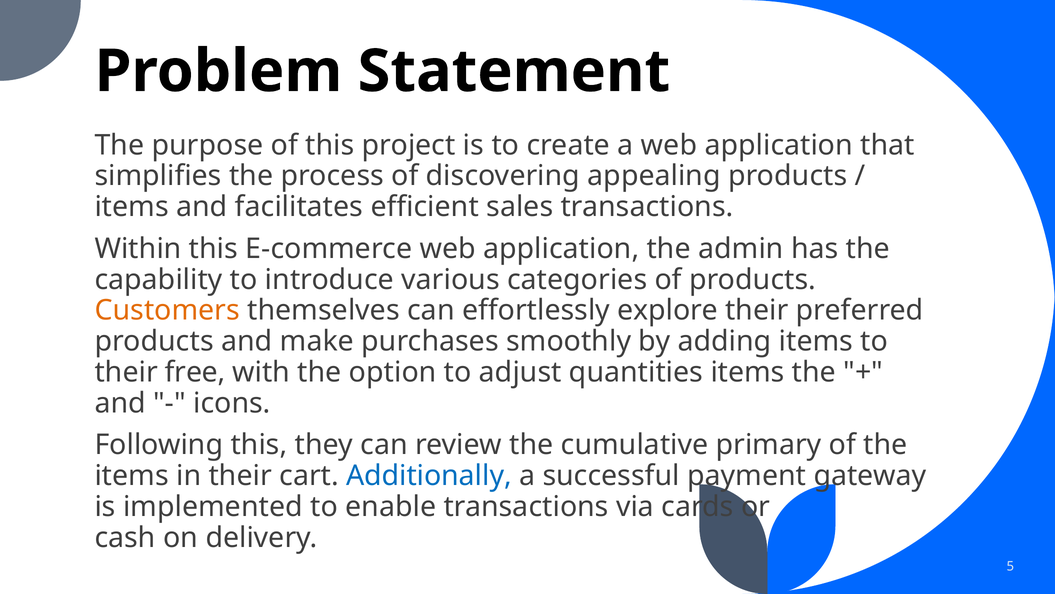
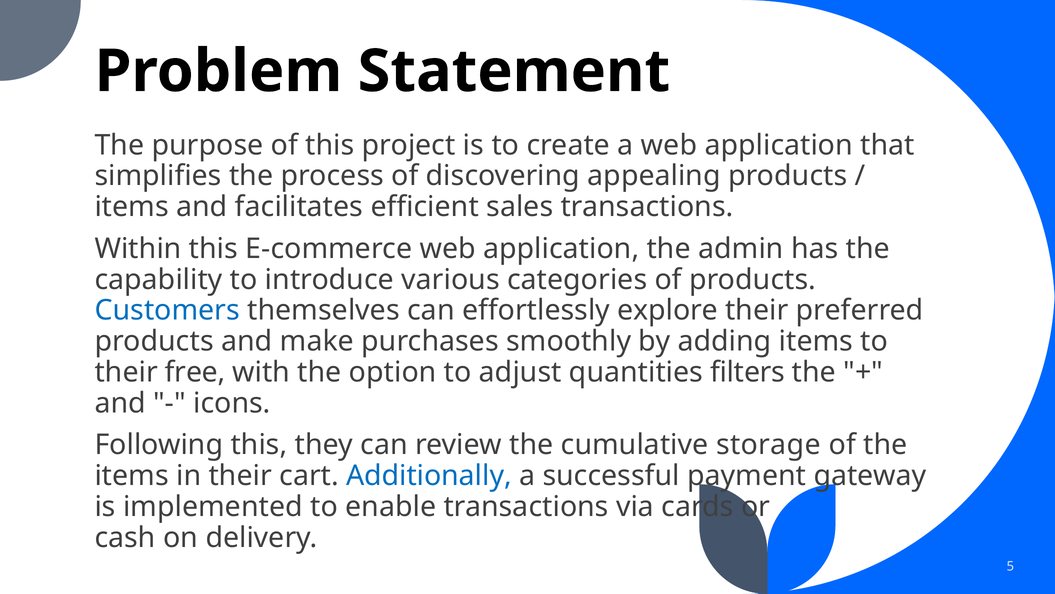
Customers colour: orange -> blue (167, 310)
quantities items: items -> filters (748, 372)
primary: primary -> storage (768, 445)
